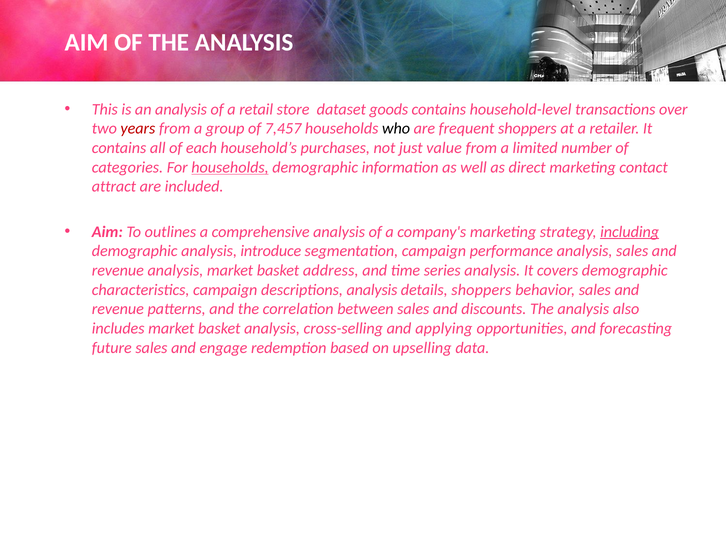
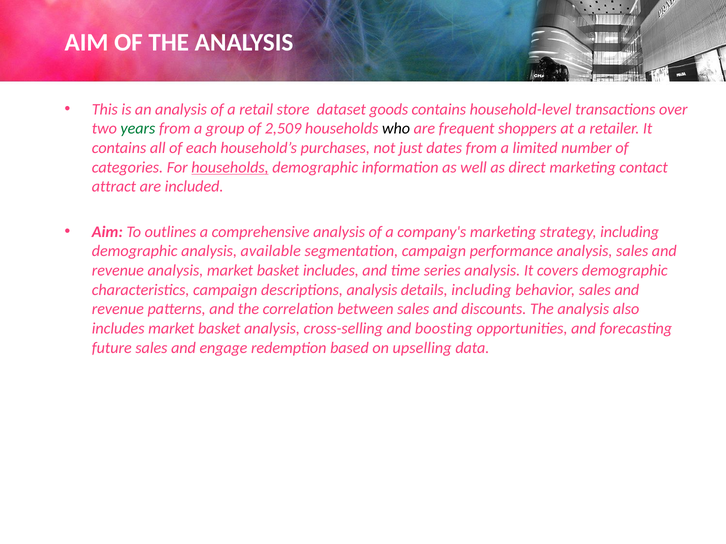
years colour: red -> green (138, 129)
7,457: 7,457 -> 2,509 (283, 129)
value: value -> dates (444, 148)
including underline: present -> none (630, 232)
introduce: introduce -> available (271, 251)
basket address: address -> includes (331, 271)
details shoppers: shoppers -> including (481, 290)
applying: applying -> boosting (444, 329)
